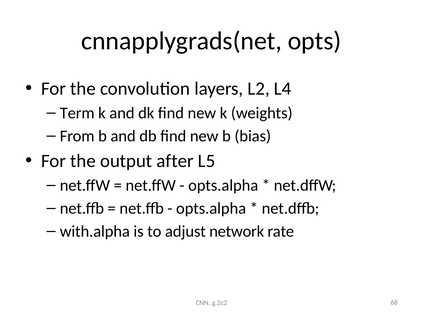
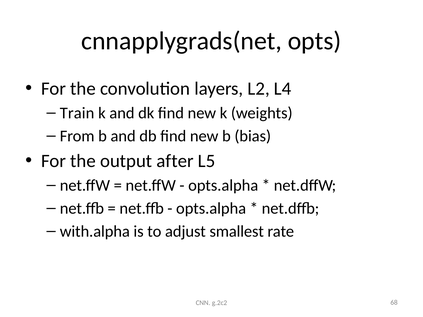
Term: Term -> Train (77, 113)
network: network -> smallest (237, 232)
